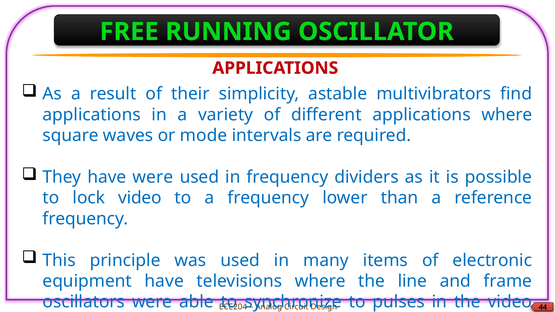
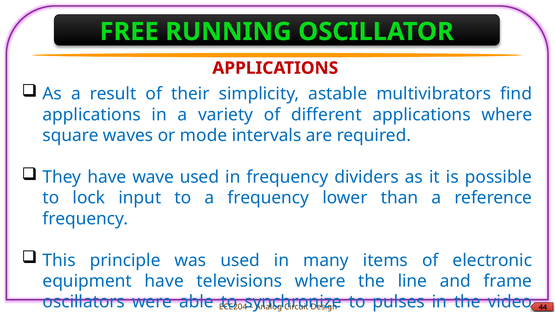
have were: were -> wave (153, 177)
lock video: video -> input (140, 198)
